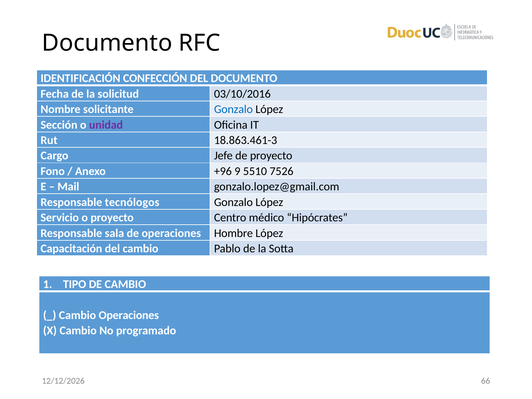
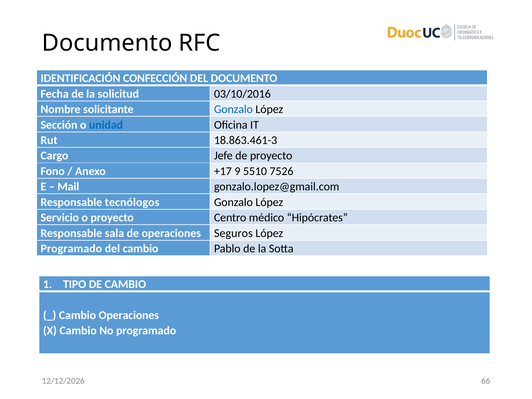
unidad colour: purple -> blue (106, 125)
+96: +96 -> +17 (223, 171)
Hombre: Hombre -> Seguros (233, 233)
Capacitación: Capacitación -> Programado (71, 249)
